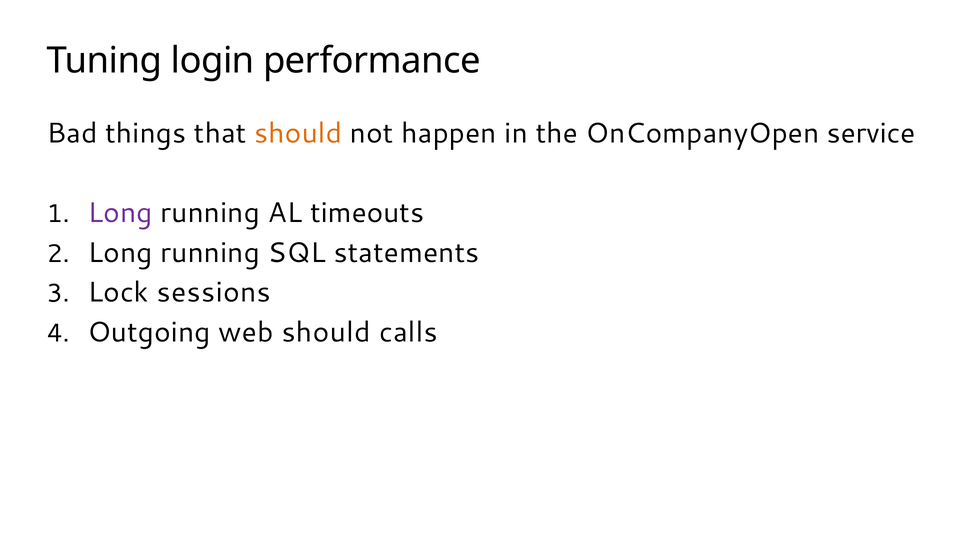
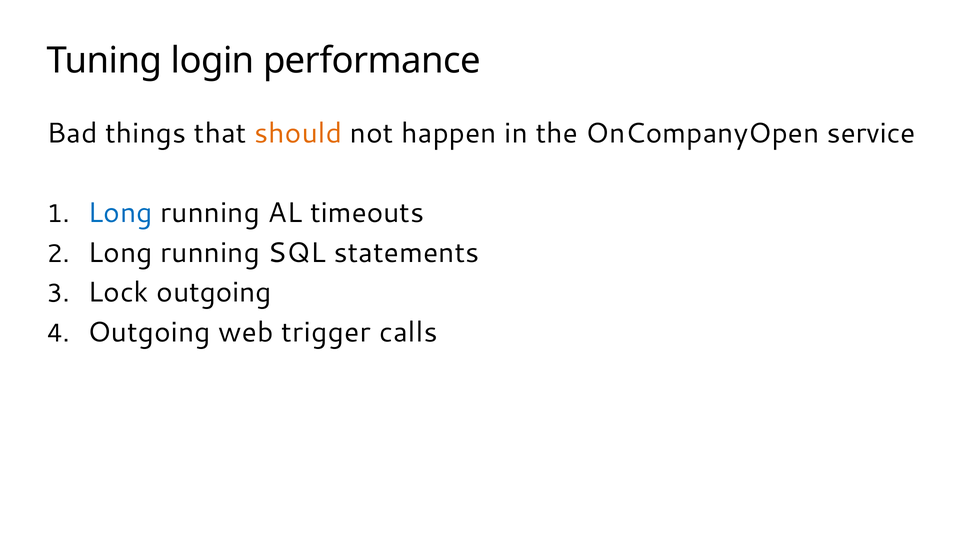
Long colour: purple -> blue (120, 213)
Lock sessions: sessions -> outgoing (214, 293)
web should: should -> trigger (326, 332)
